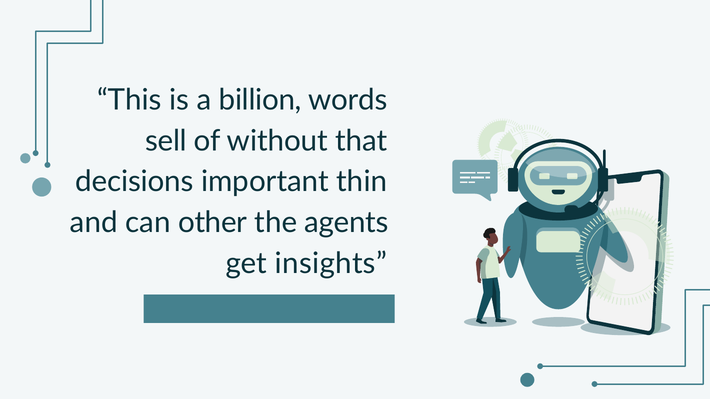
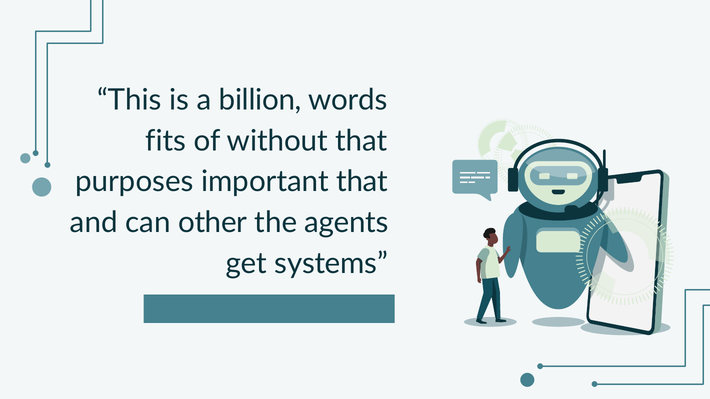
sell: sell -> fits (166, 141)
decisions: decisions -> purposes (134, 182)
important thin: thin -> that (362, 182)
insights: insights -> systems (331, 264)
